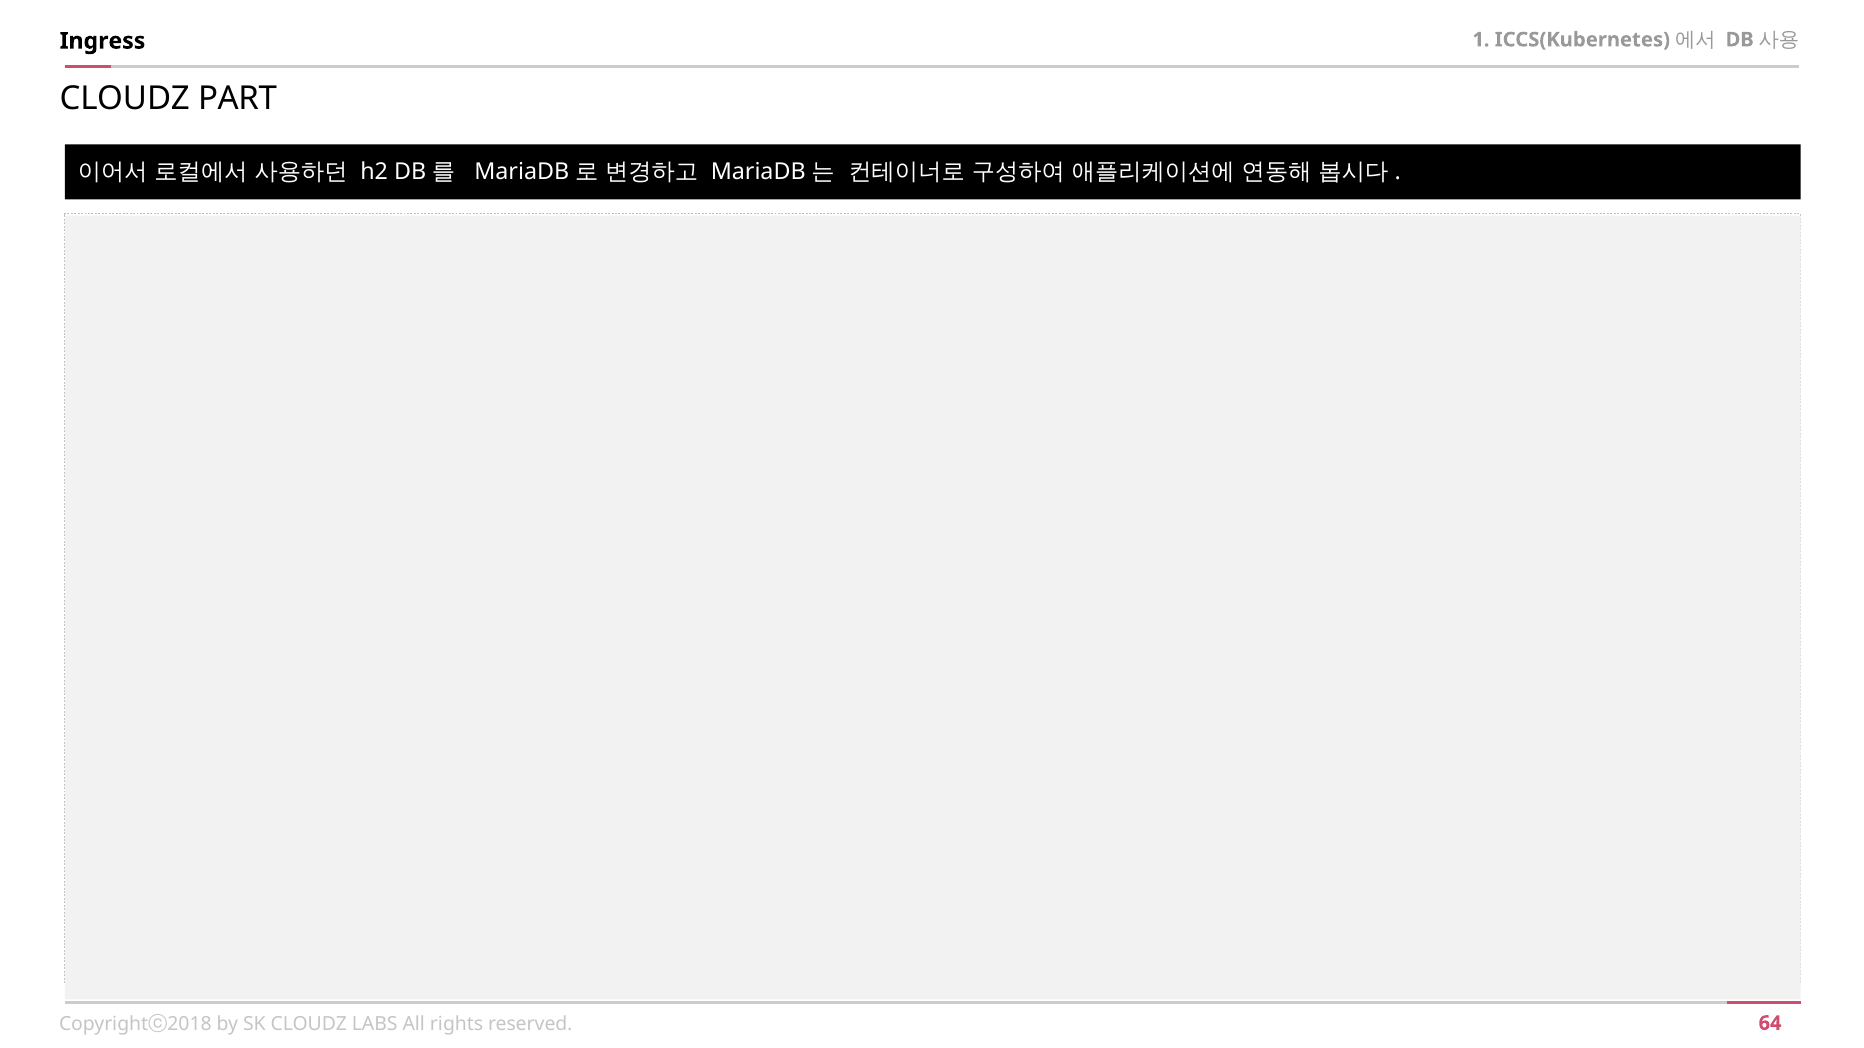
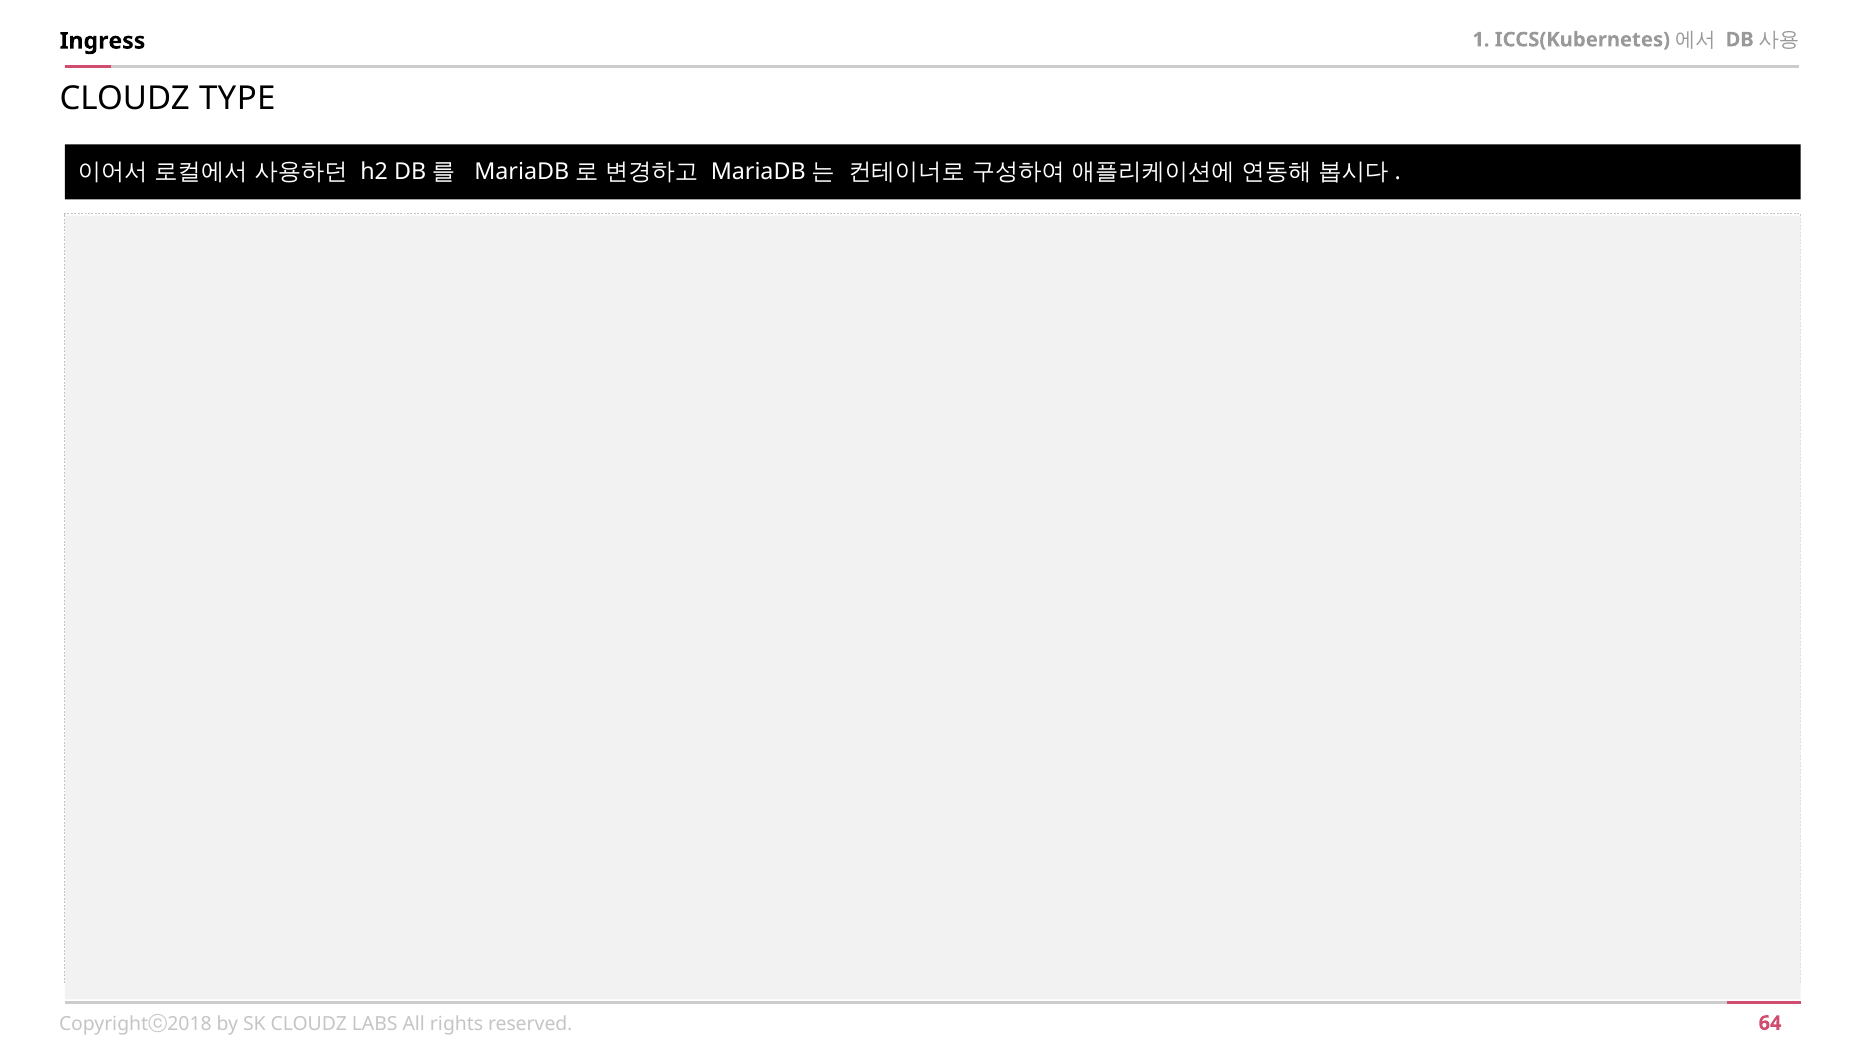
PART: PART -> TYPE (237, 99)
